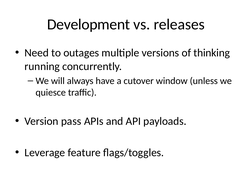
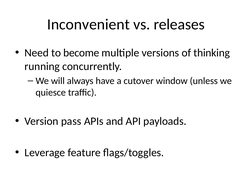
Development: Development -> Inconvenient (88, 24)
outages: outages -> become (81, 53)
